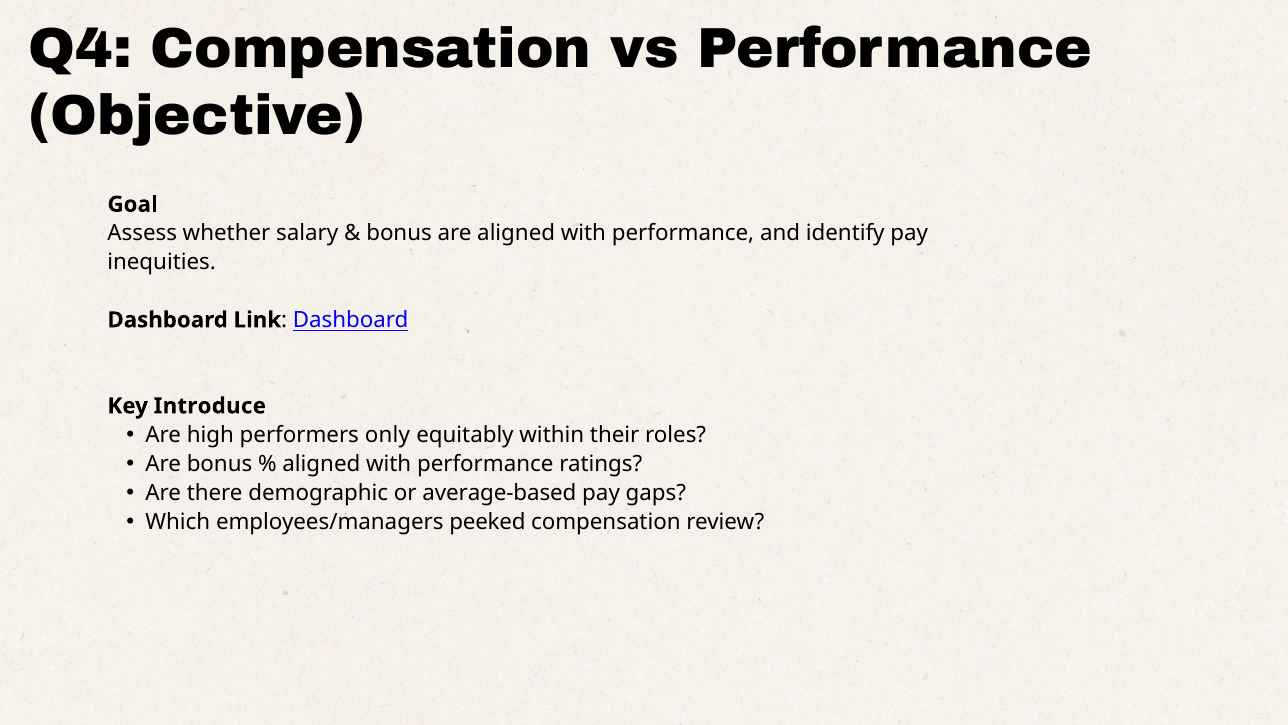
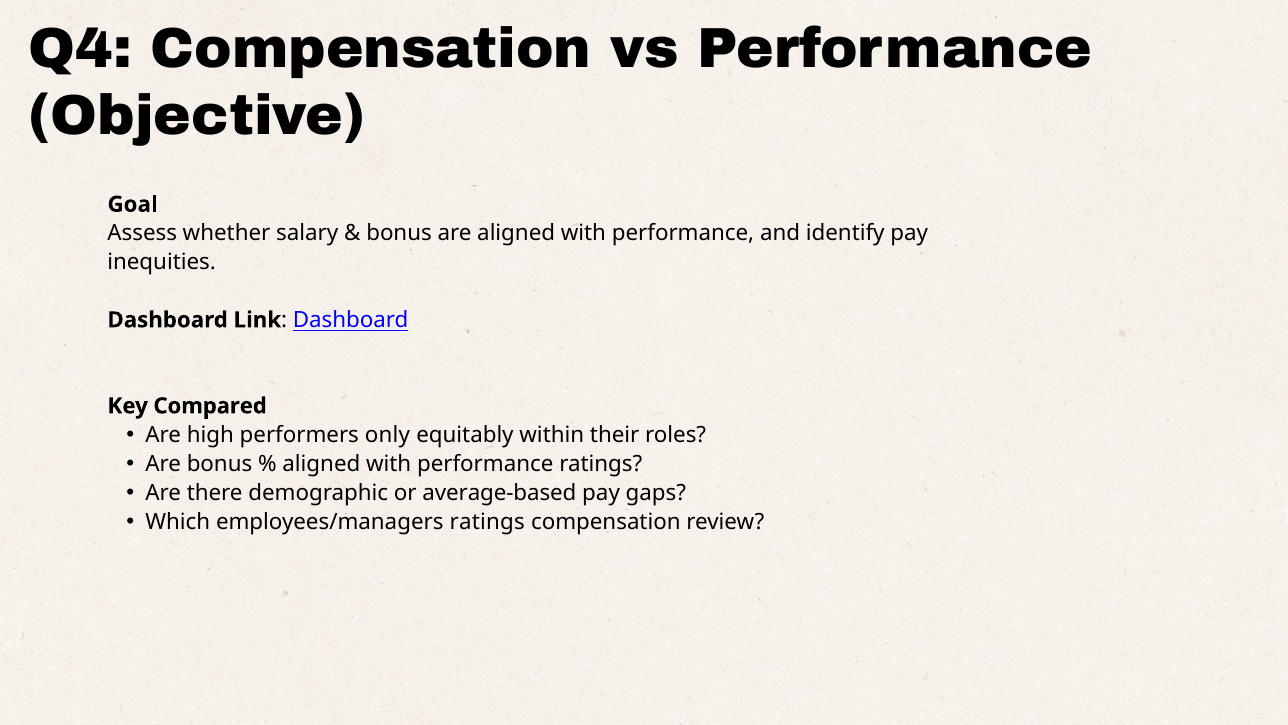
Introduce: Introduce -> Compared (210, 406)
employees/managers peeked: peeked -> ratings (487, 522)
